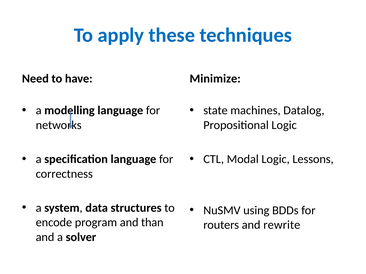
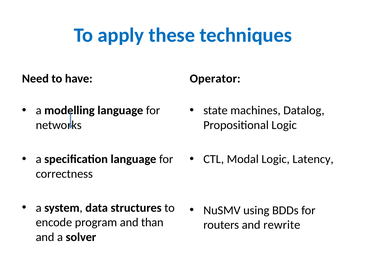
Minimize: Minimize -> Operator (215, 79)
Lessons: Lessons -> Latency (313, 159)
